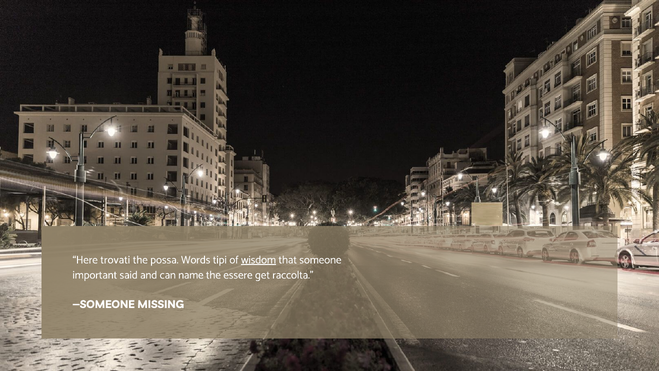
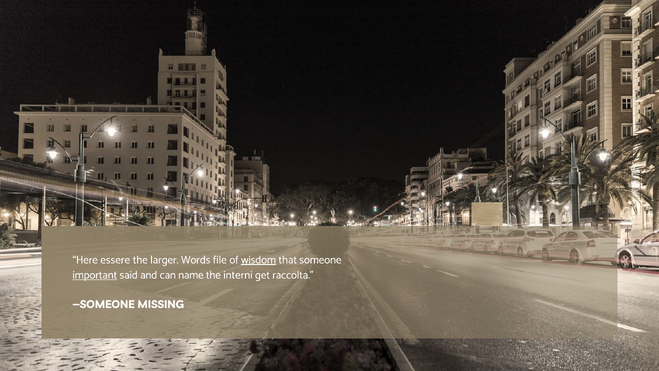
trovati: trovati -> essere (115, 260)
possa: possa -> larger (164, 260)
tipi: tipi -> file (220, 260)
important underline: none -> present (95, 275)
essere: essere -> interni (238, 275)
